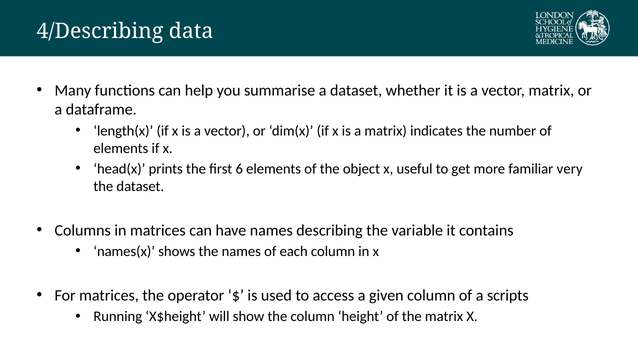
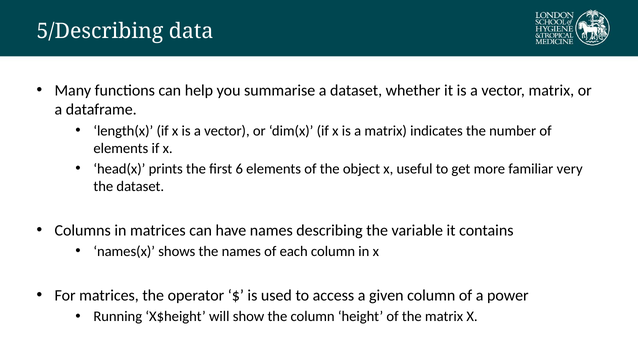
4/Describing: 4/Describing -> 5/Describing (100, 31)
scripts: scripts -> power (508, 295)
